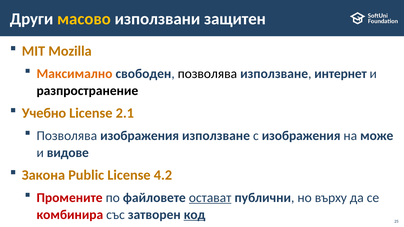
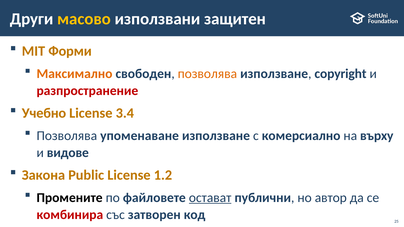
Mozilla: Mozilla -> Форми (70, 51)
позволява colour: black -> orange (207, 74)
интернет: интернет -> copyright (341, 74)
разпространение colour: black -> red (87, 91)
2.1: 2.1 -> 3.4 (125, 113)
Позволява изображения: изображения -> упоменаване (140, 136)
с изображения: изображения -> комерсиално (301, 136)
може: може -> върху (377, 136)
4.2: 4.2 -> 1.2 (163, 175)
Промените colour: red -> black (70, 198)
върху: върху -> автор (331, 198)
код underline: present -> none (195, 215)
